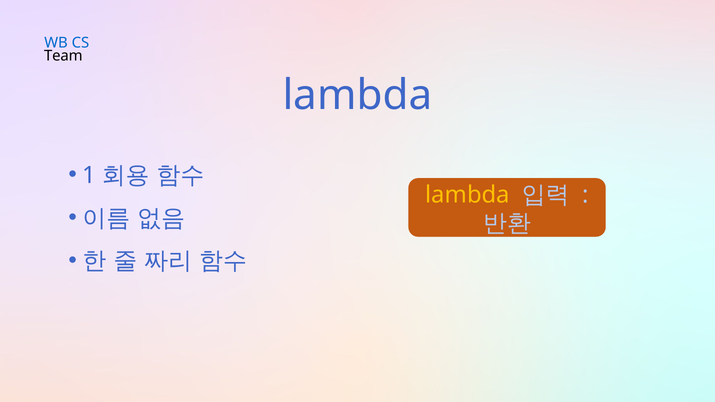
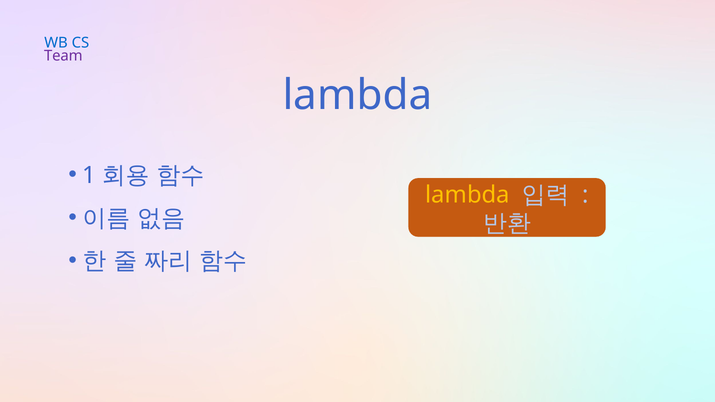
Team colour: black -> purple (63, 56)
